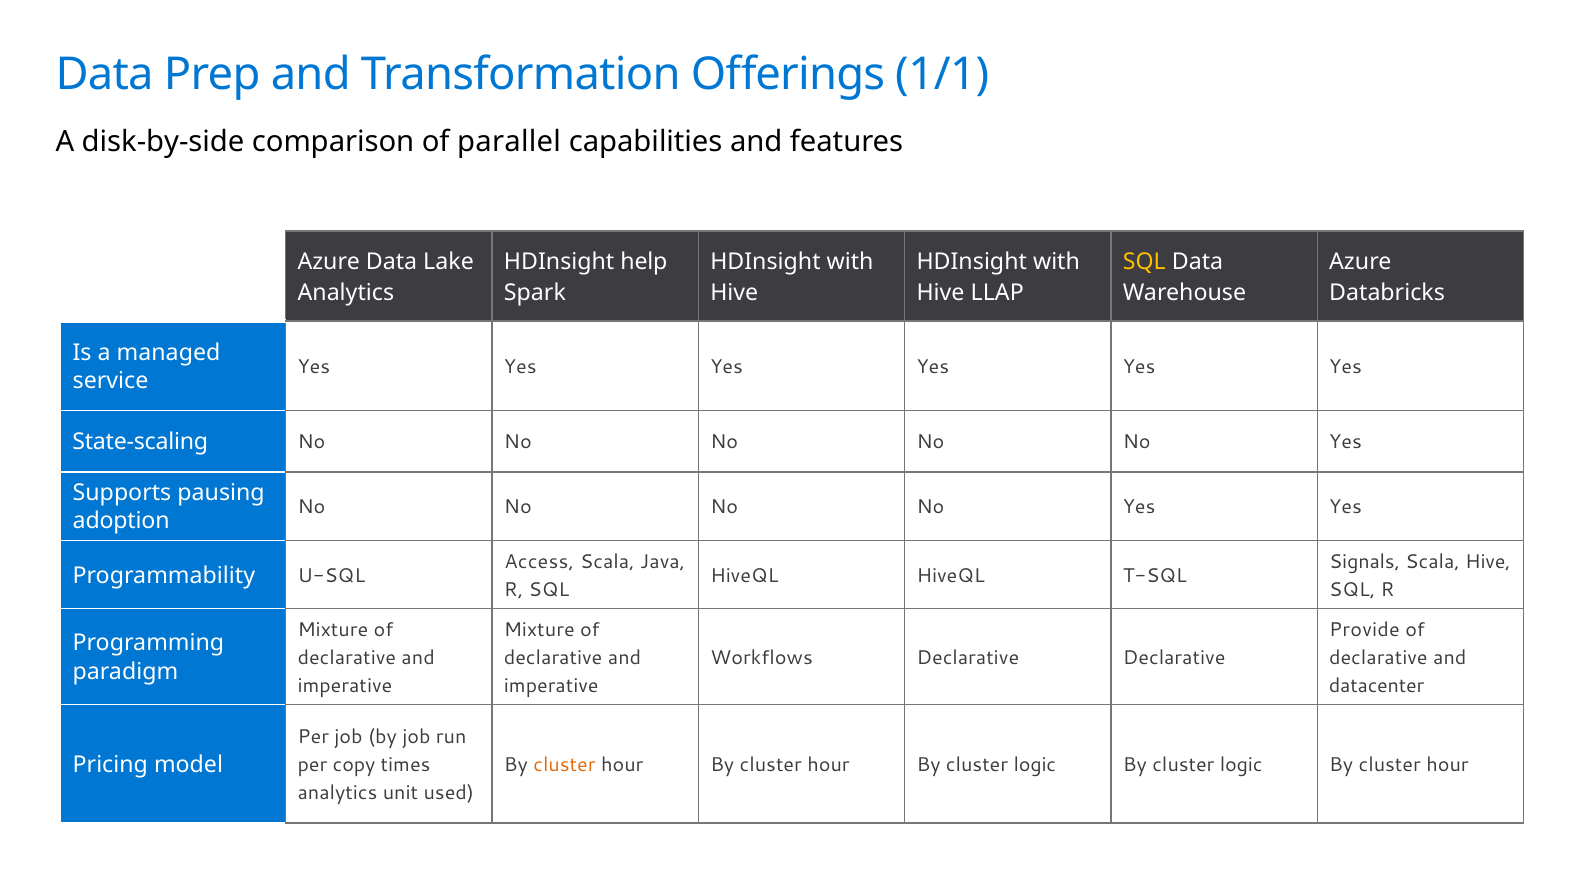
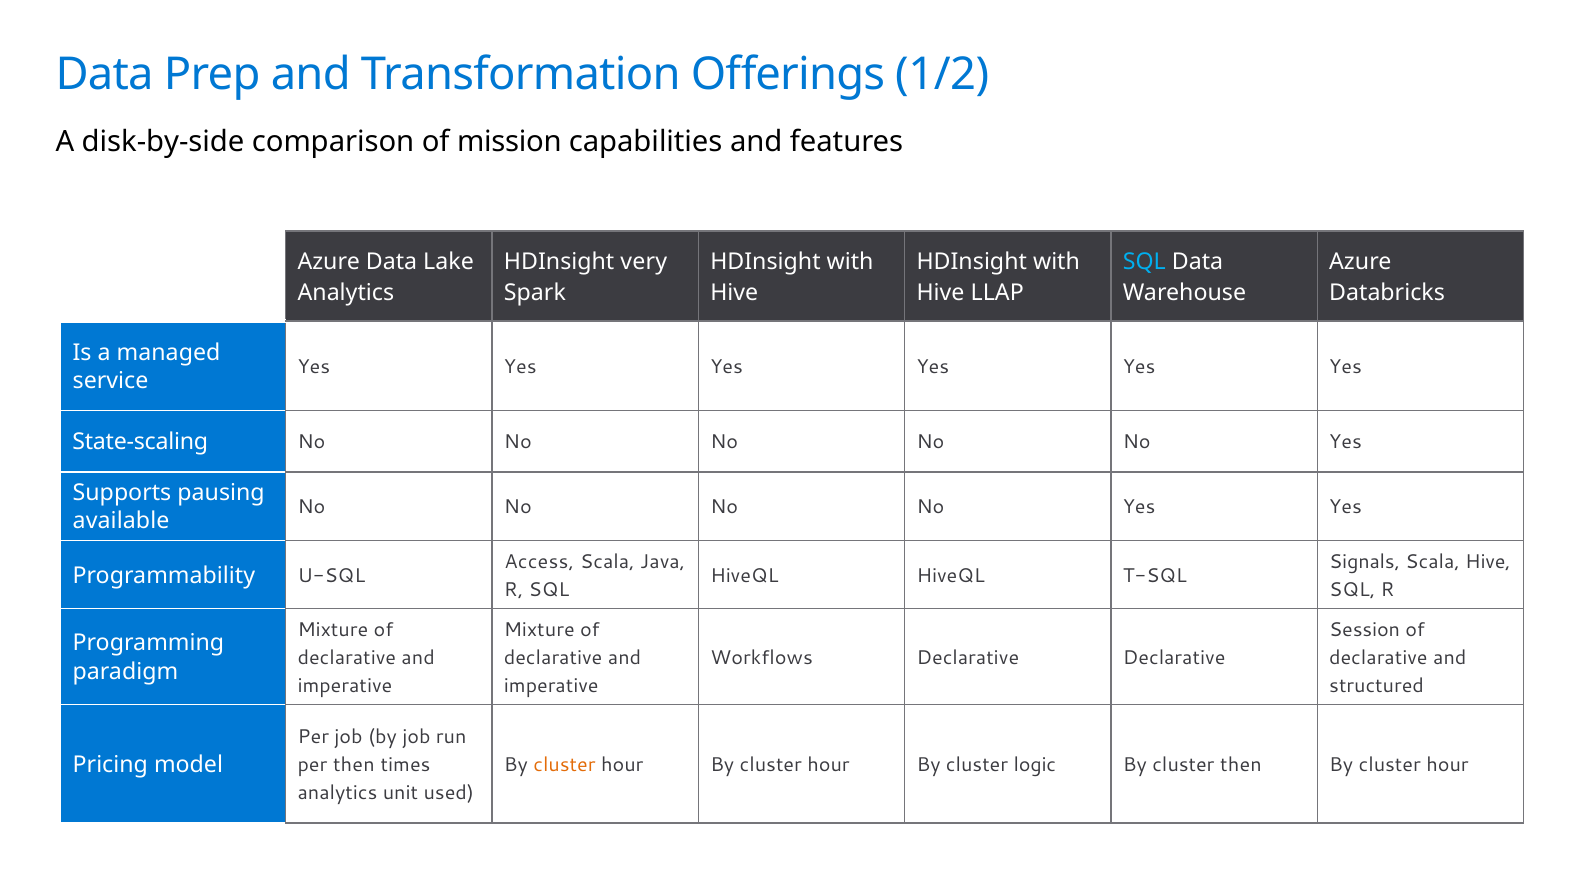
1/1: 1/1 -> 1/2 (942, 75)
parallel: parallel -> mission (509, 142)
help: help -> very (644, 262)
SQL colour: yellow -> light blue (1144, 262)
adoption: adoption -> available (121, 521)
Provide: Provide -> Session (1365, 630)
datacenter: datacenter -> structured (1377, 686)
per copy: copy -> then (354, 765)
logic: logic -> then (1241, 765)
